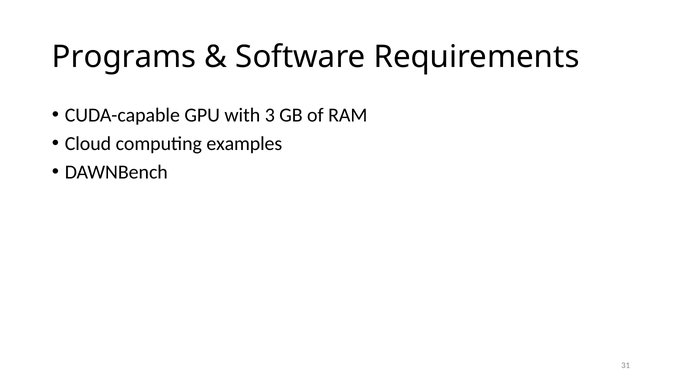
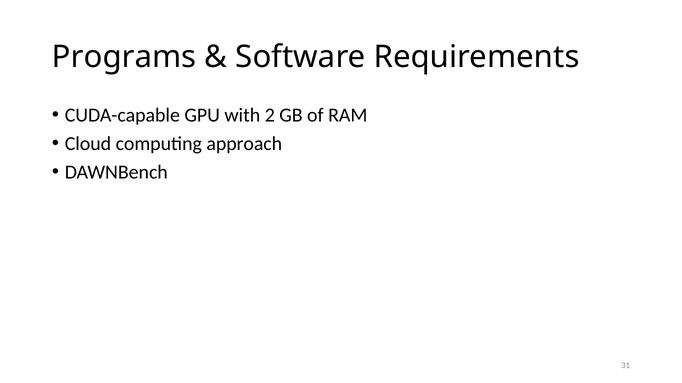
3: 3 -> 2 (270, 115)
examples: examples -> approach (244, 144)
